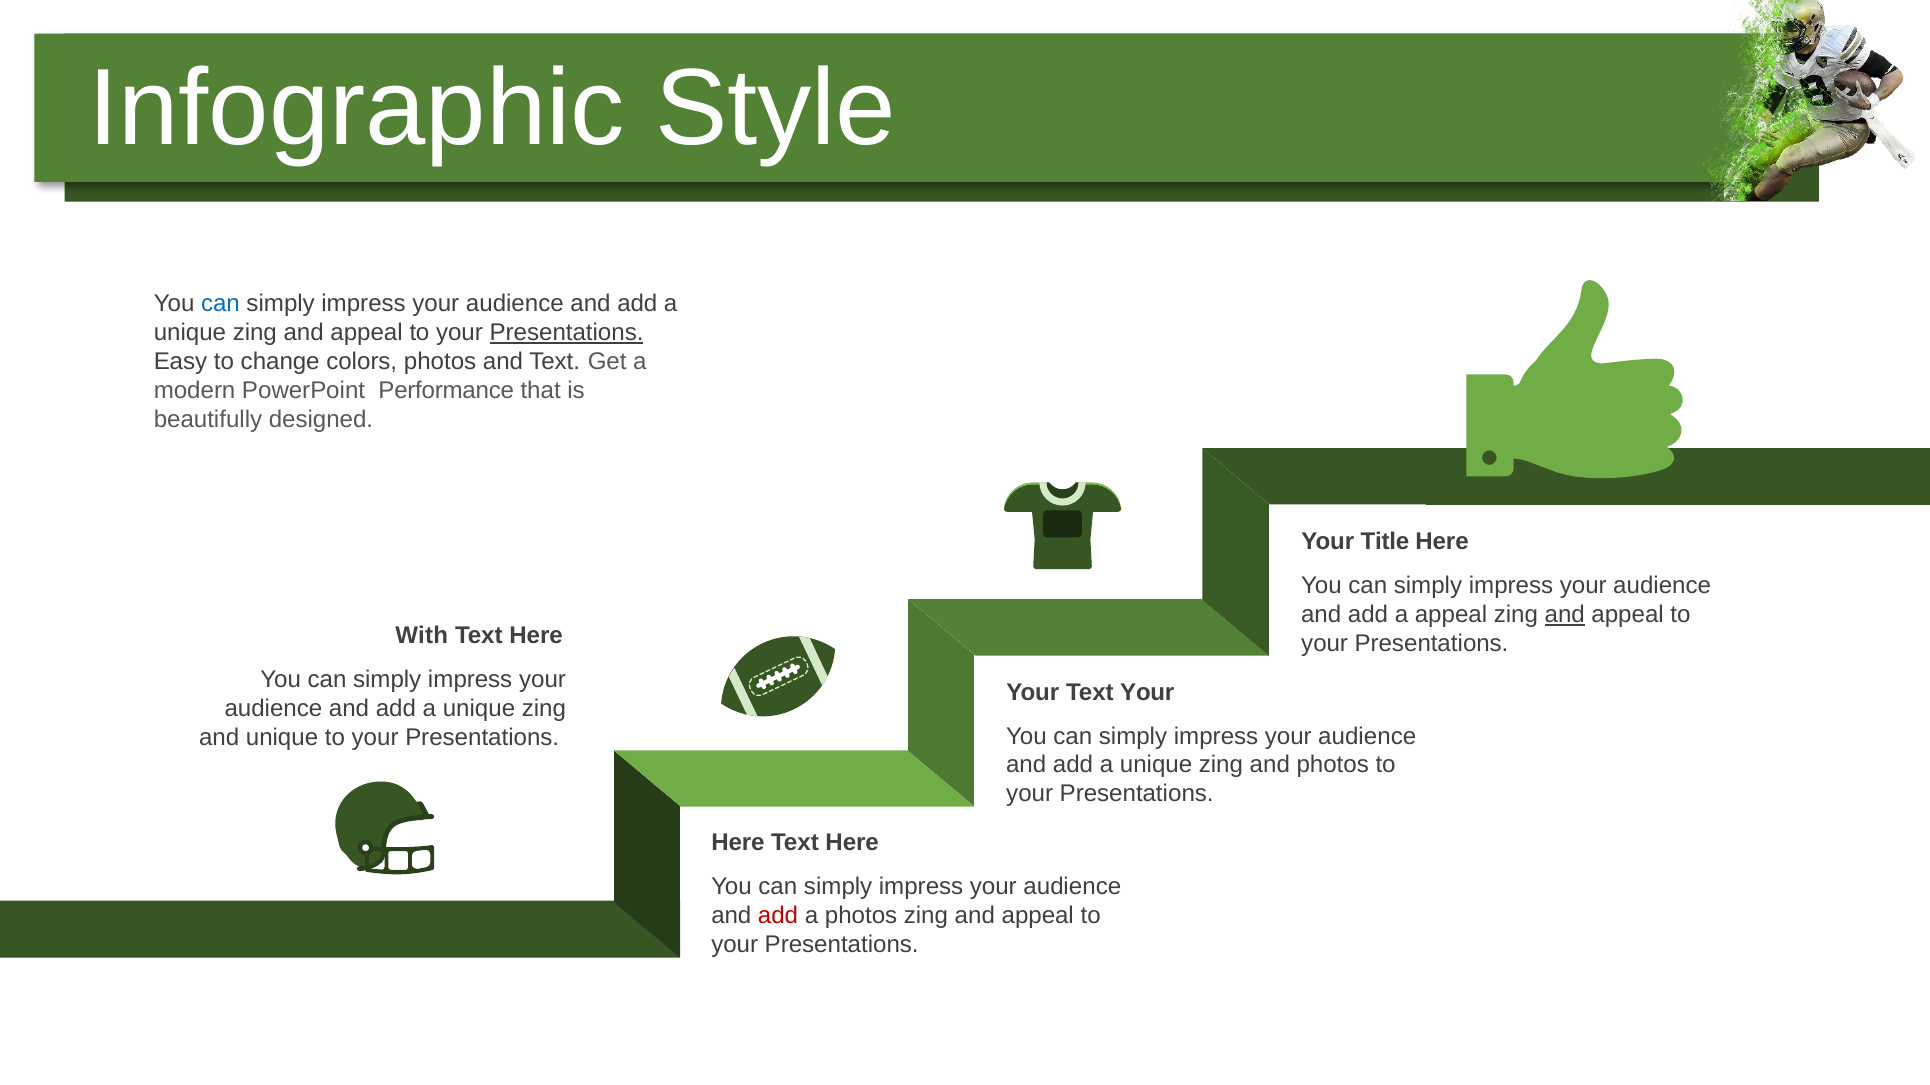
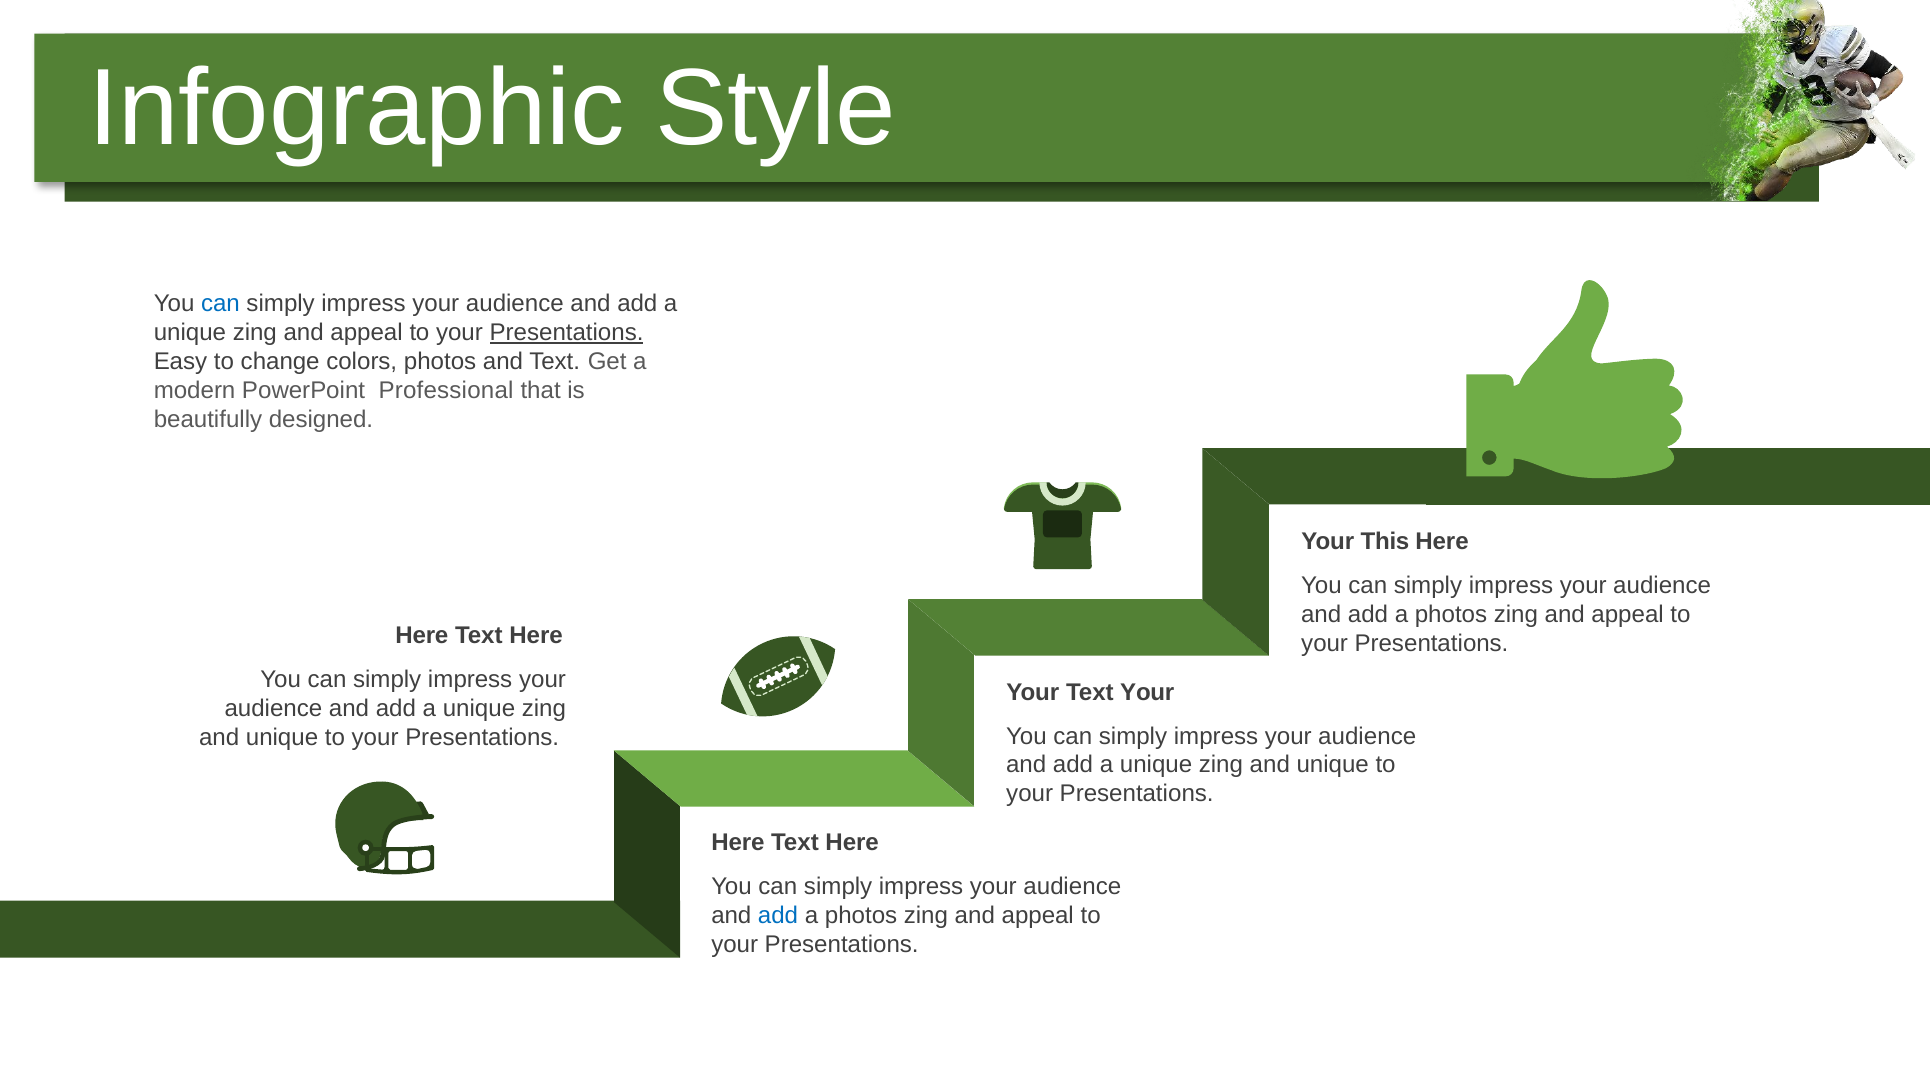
Performance: Performance -> Professional (446, 391)
Title: Title -> This (1385, 542)
appeal: appeal -> photos (1451, 615)
and underline: present -> none (1565, 615)
With: With -> Here (422, 636)
photos: photos -> unique (1333, 765)
add colour: red -> blue (778, 916)
